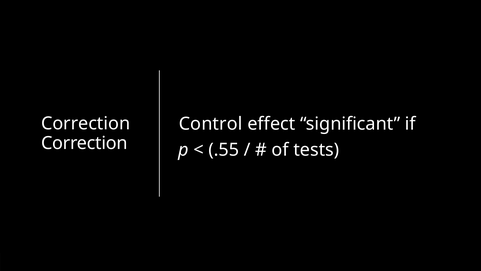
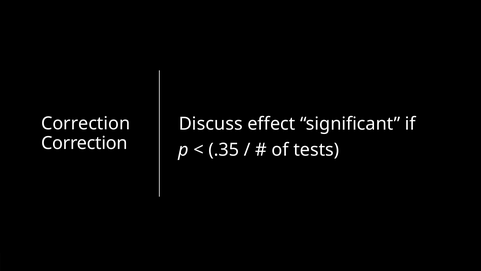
Control: Control -> Discuss (211, 124)
.55: .55 -> .35 (224, 150)
